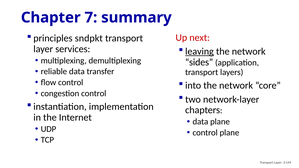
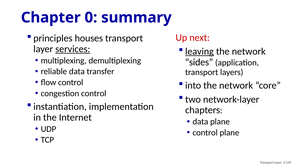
7: 7 -> 0 (91, 18)
sndpkt: sndpkt -> houses (89, 38)
services underline: none -> present (73, 49)
